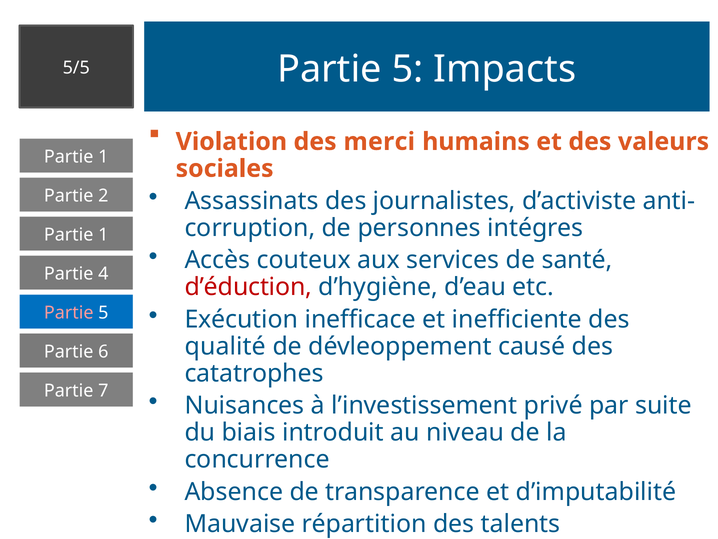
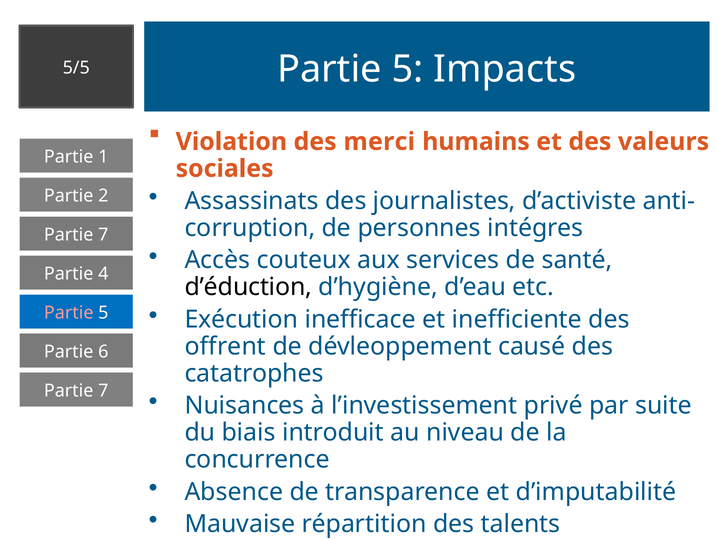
1: 1 -> 7 (103, 235)
d’éduction colour: red -> black (248, 287)
qualité: qualité -> offrent (225, 346)
